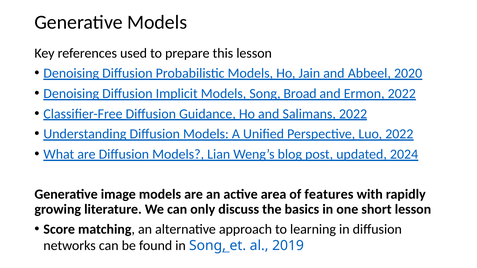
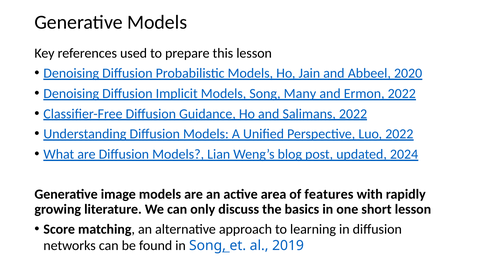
Broad: Broad -> Many (300, 94)
